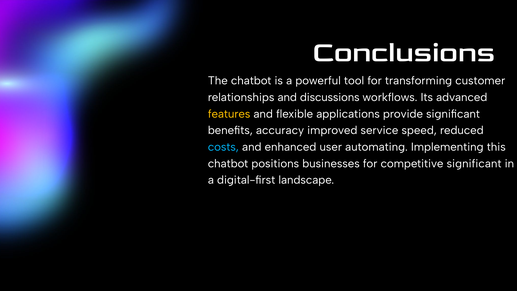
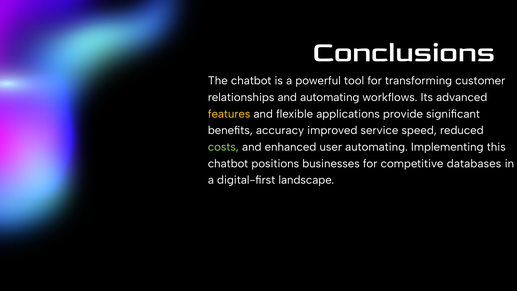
and discussions: discussions -> automating (330, 97)
costs colour: light blue -> light green (223, 147)
competitive significant: significant -> databases (474, 163)
